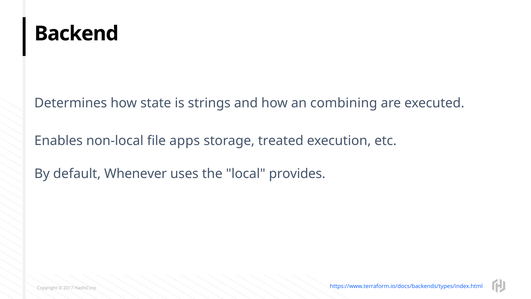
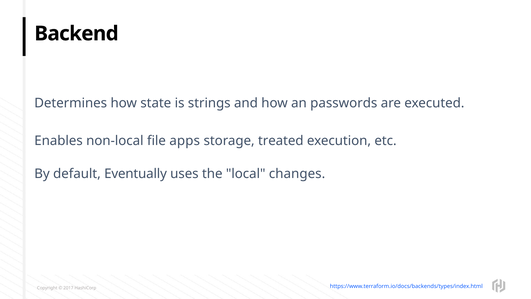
combining: combining -> passwords (344, 103)
Whenever: Whenever -> Eventually (136, 174)
provides: provides -> changes (297, 174)
